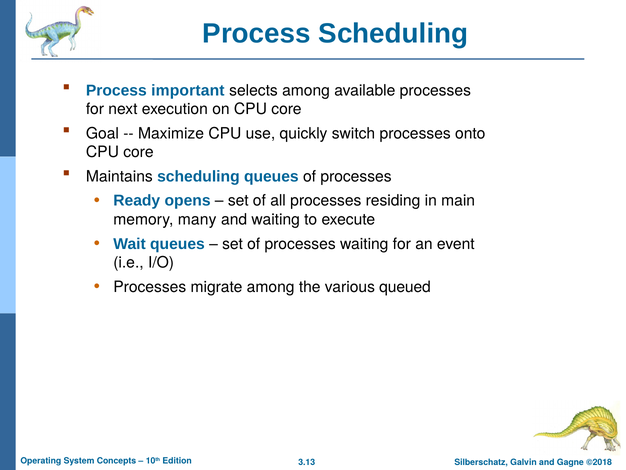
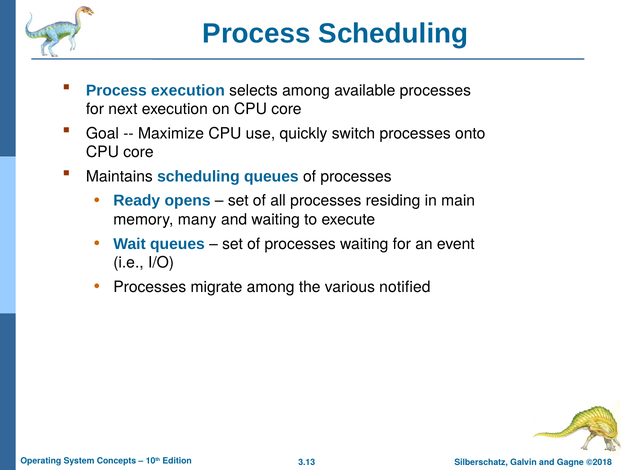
Process important: important -> execution (188, 90)
queued: queued -> notified (405, 287)
